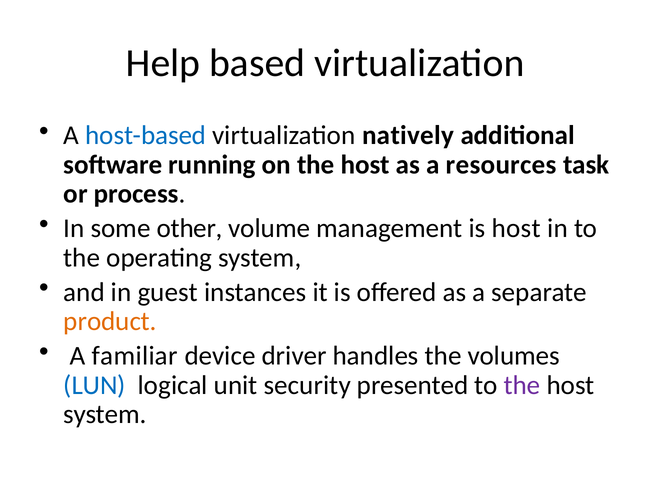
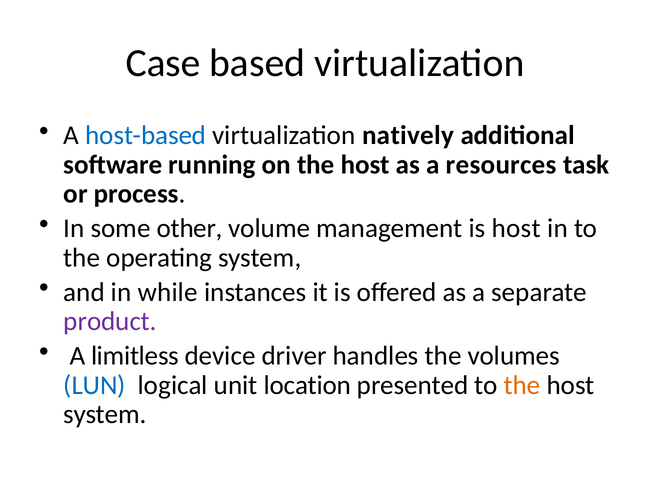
Help: Help -> Case (163, 63)
guest: guest -> while (168, 292)
product colour: orange -> purple (110, 322)
familiar: familiar -> limitless (135, 356)
security: security -> location (307, 385)
the colour: purple -> orange (522, 385)
